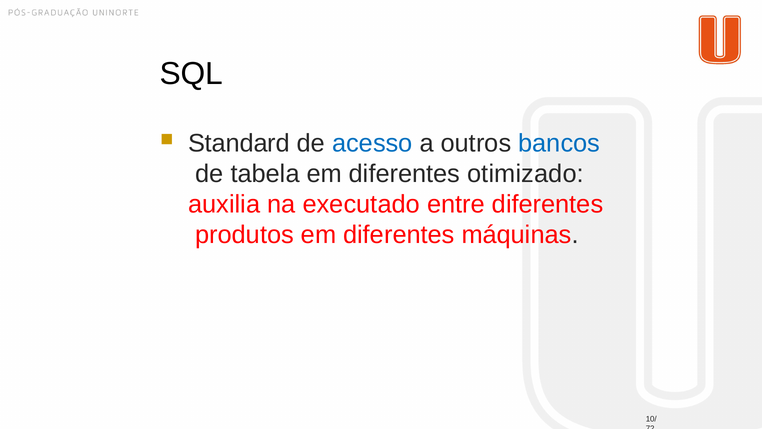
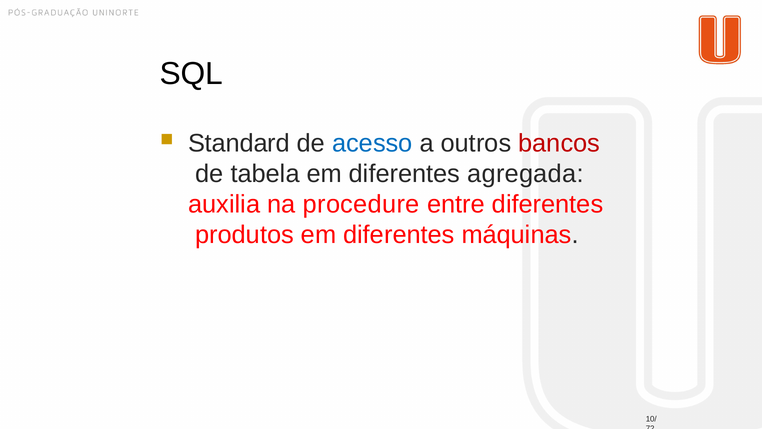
bancos colour: blue -> red (559, 143)
otimizado: otimizado -> agregada (525, 174)
executado: executado -> procedure (361, 204)
